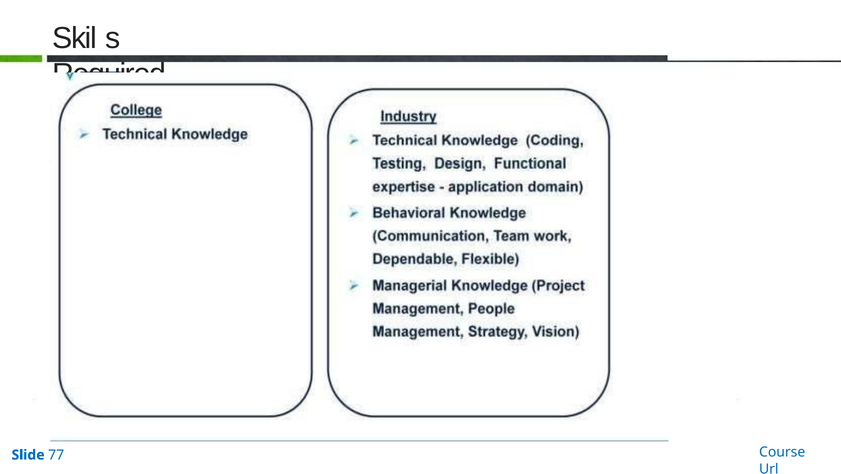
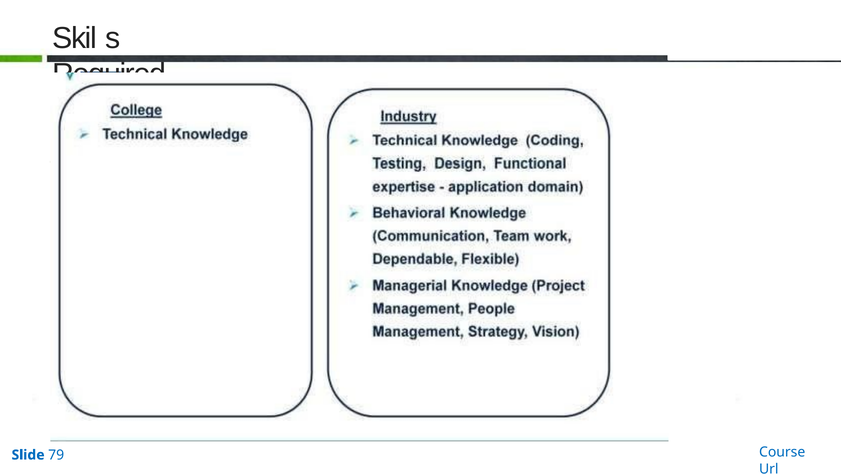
77: 77 -> 79 (56, 455)
